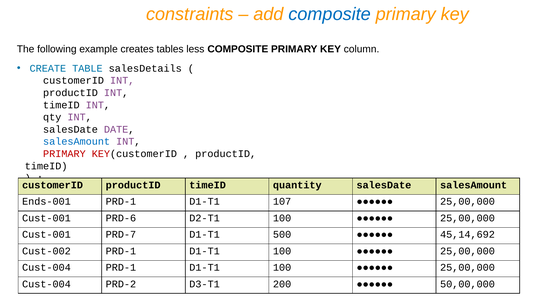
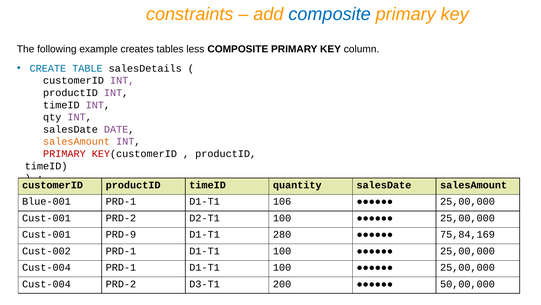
salesAmount colour: blue -> orange (77, 141)
Ends-001: Ends-001 -> Blue-001 (46, 201)
107: 107 -> 106 (282, 201)
Cust-001 PRD-6: PRD-6 -> PRD-2 (121, 218)
PRD-7: PRD-7 -> PRD-9 (121, 234)
500: 500 -> 280 (282, 234)
45,14,692: 45,14,692 -> 75,84,169 (467, 234)
